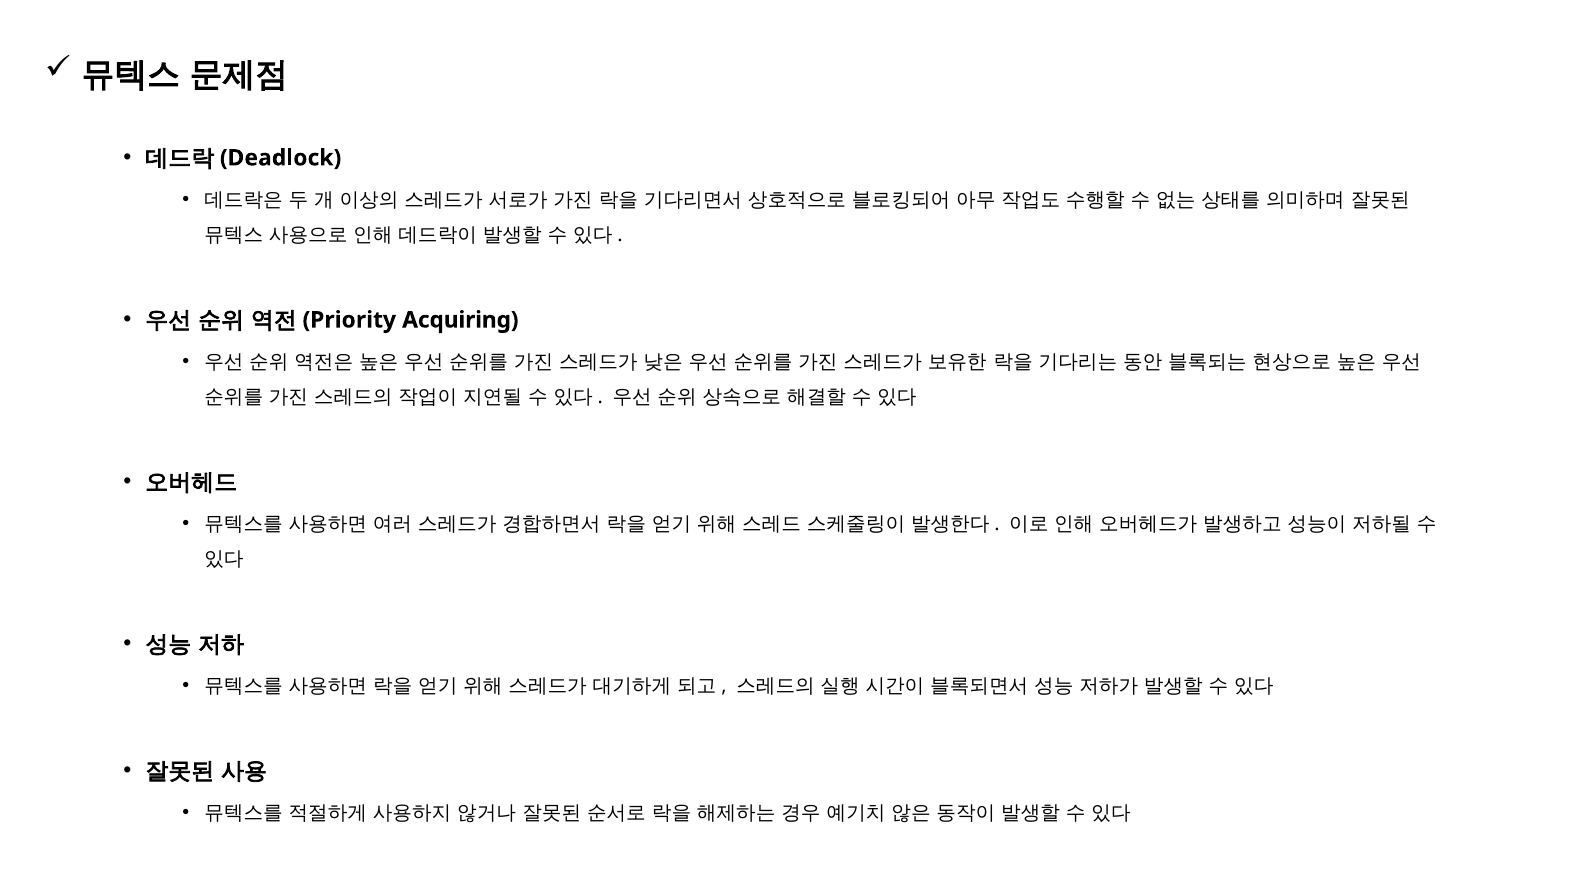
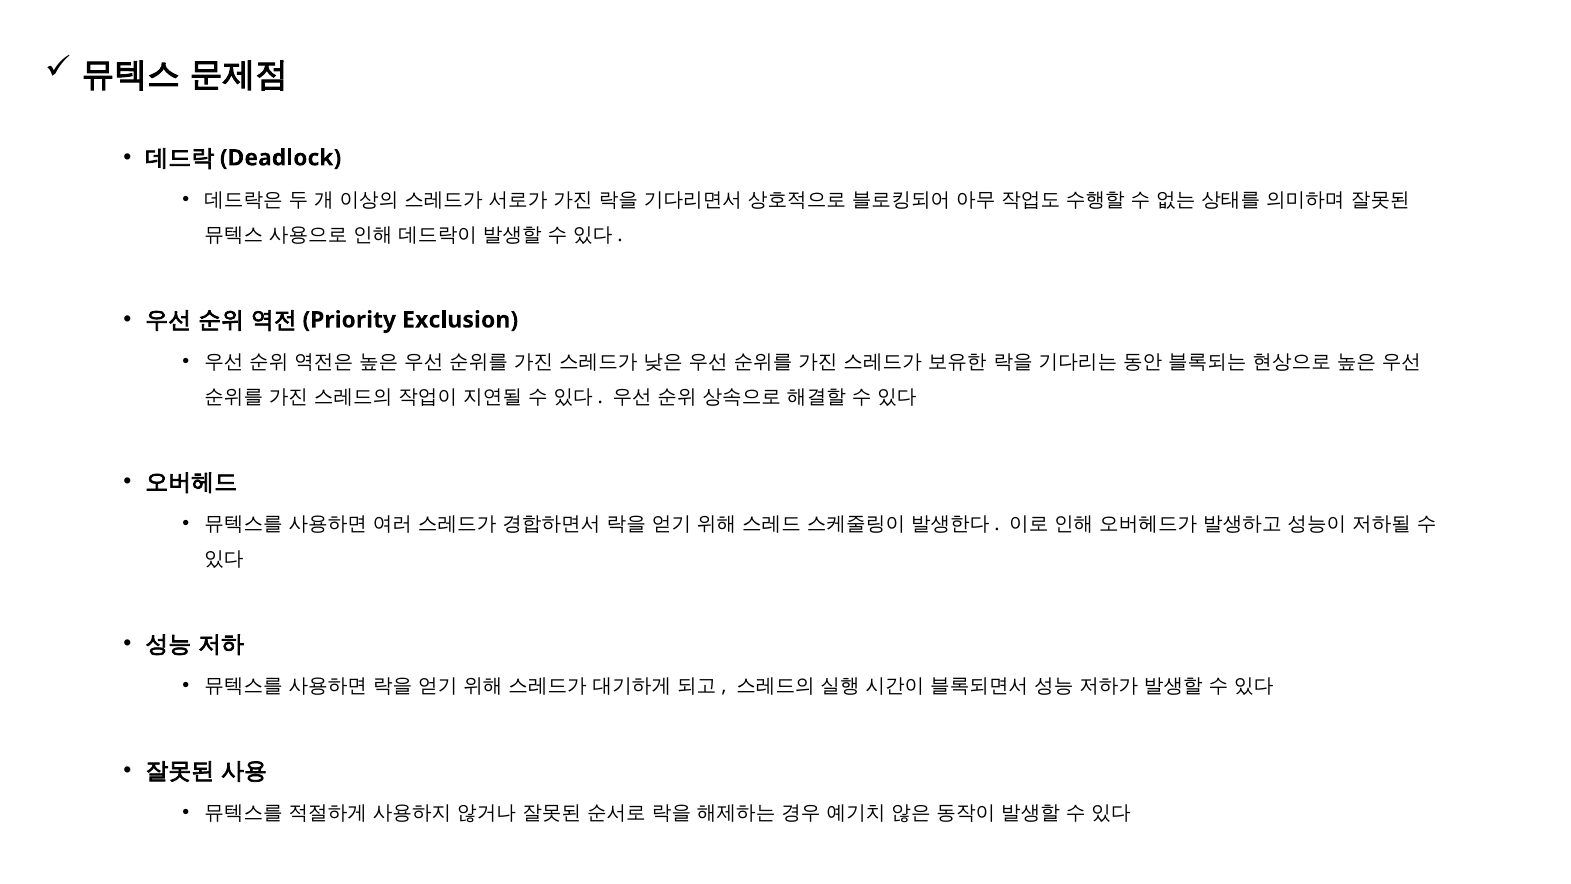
Acquiring: Acquiring -> Exclusion (460, 320)
